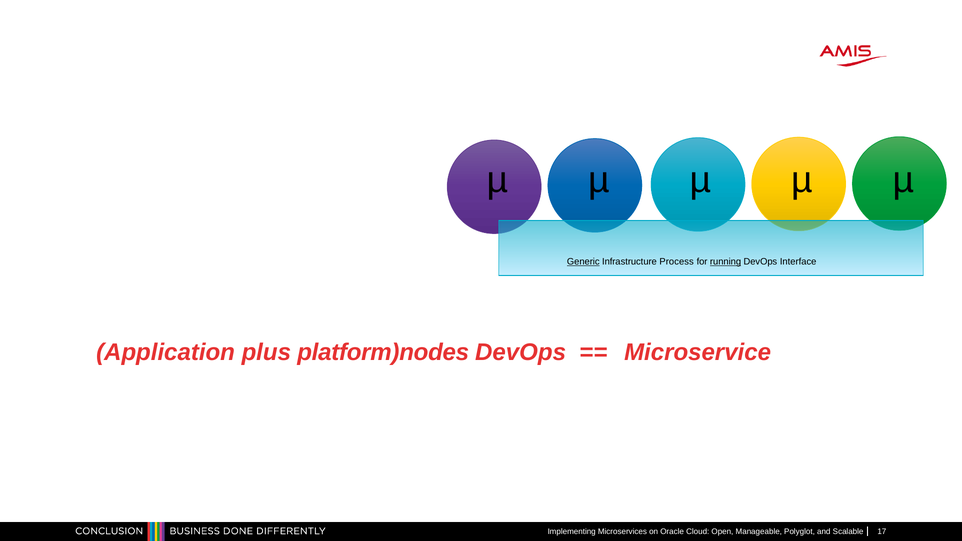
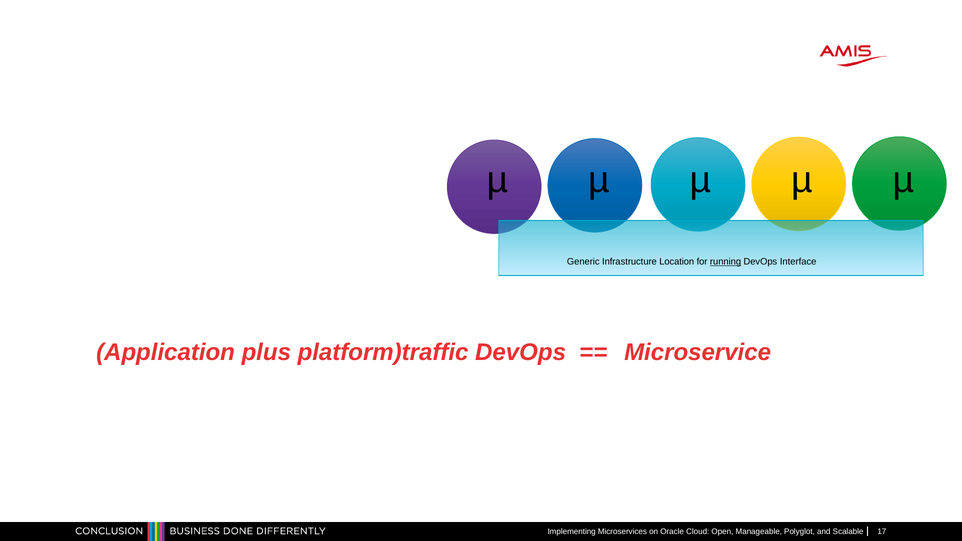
Generic underline: present -> none (583, 262)
Process: Process -> Location (677, 262)
platform)nodes: platform)nodes -> platform)traffic (383, 352)
